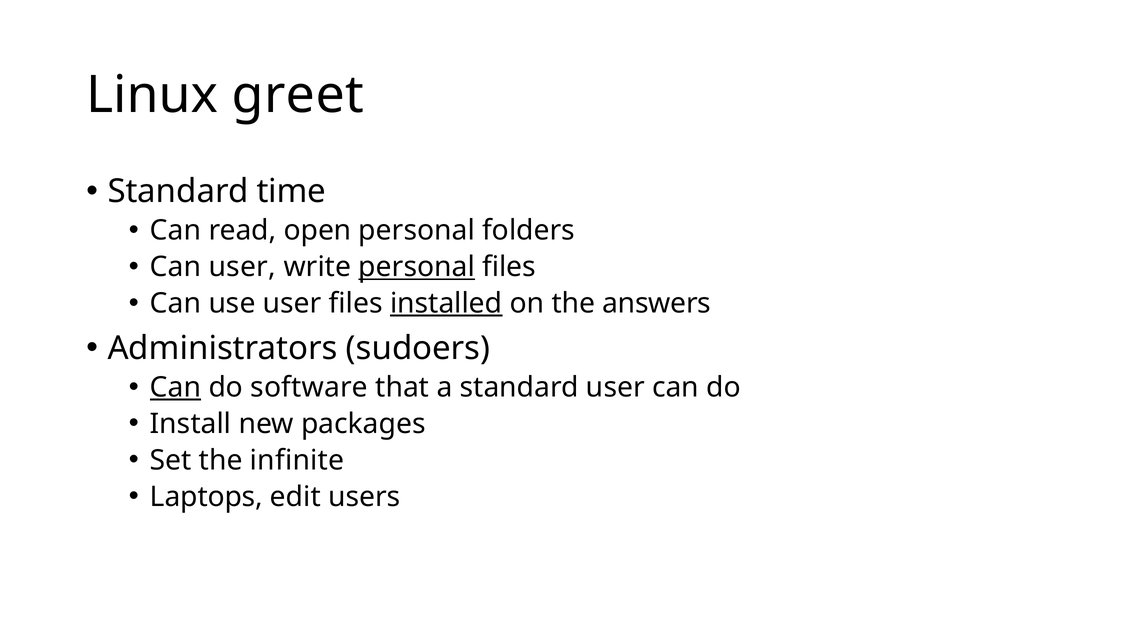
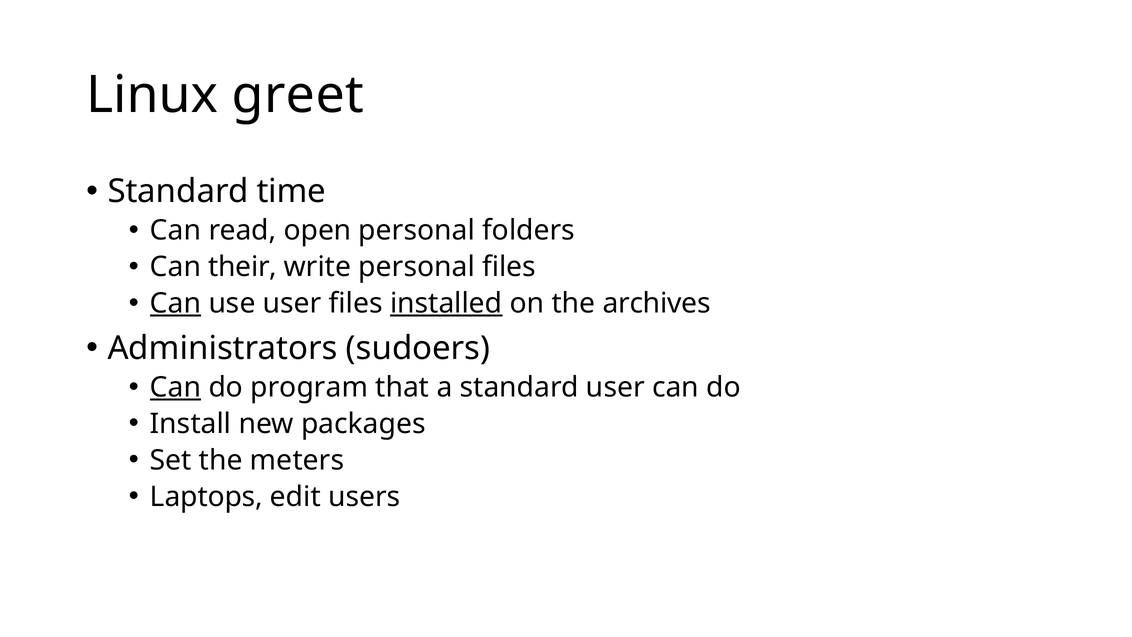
Can user: user -> their (243, 267)
personal underline: present -> none (417, 267)
Can underline: none -> present (176, 303)
answers: answers -> archives (657, 303)
software: software -> program (309, 387)
infinite: infinite -> meters (297, 460)
